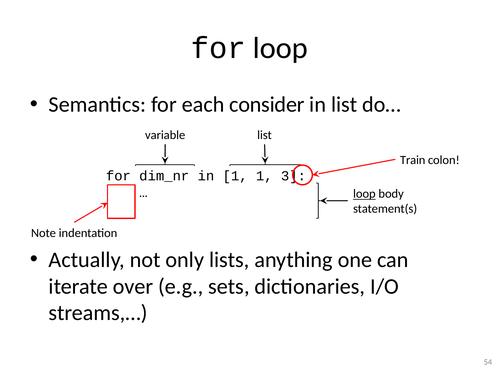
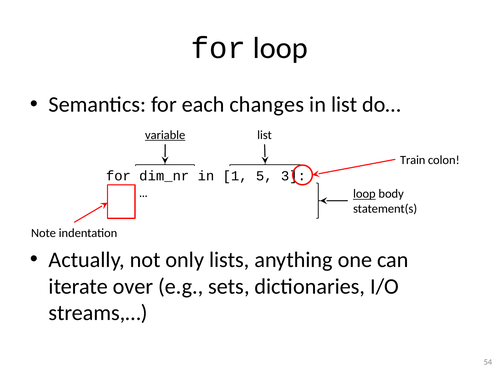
consider: consider -> changes (267, 105)
variable underline: none -> present (165, 135)
1 1: 1 -> 5 (264, 176)
